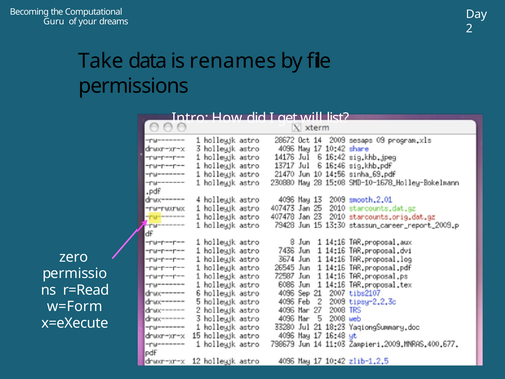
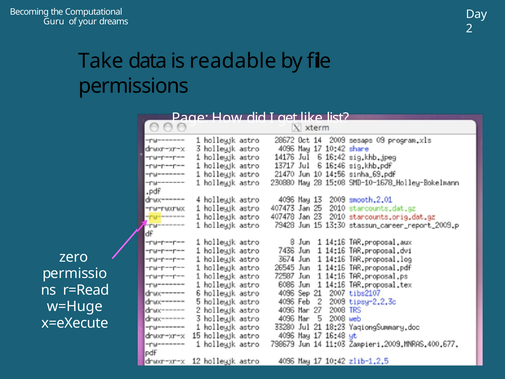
renames: renames -> readable (233, 61)
Intro: Intro -> Page (190, 118)
will: will -> like (311, 118)
w=Form: w=Form -> w=Huge (75, 306)
